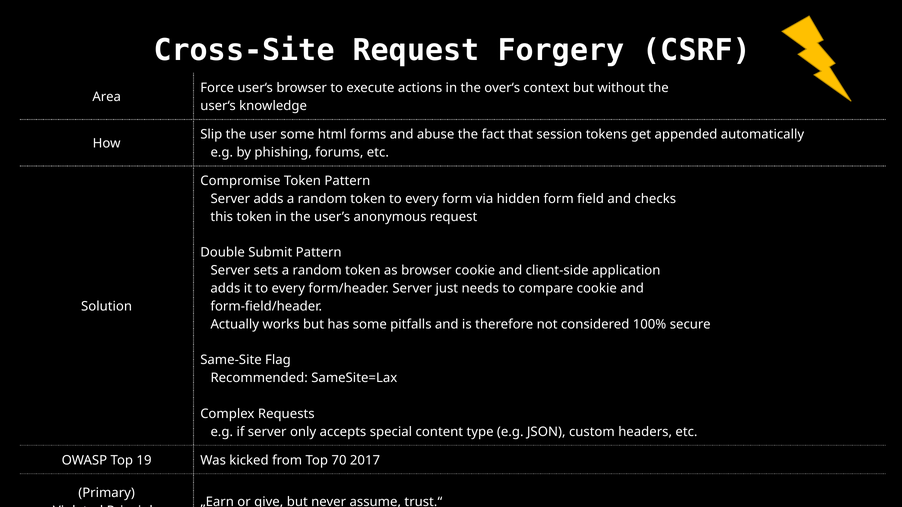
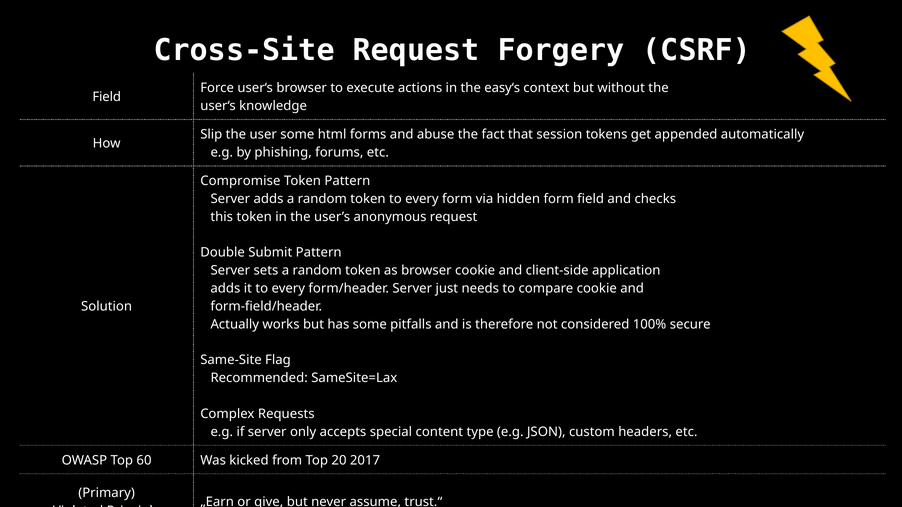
over‘s: over‘s -> easy‘s (502, 88)
Area: Area -> Field (107, 97)
19: 19 -> 60 (144, 461)
70: 70 -> 20 (339, 461)
